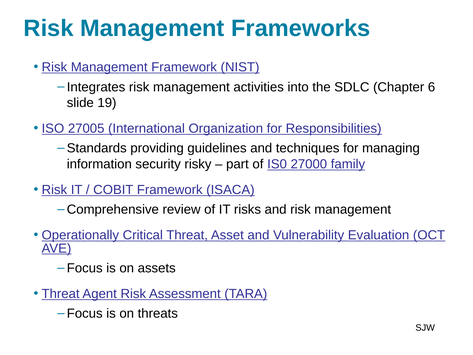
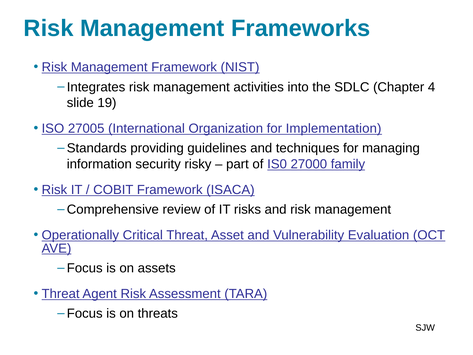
6: 6 -> 4 (432, 87)
Responsibilities: Responsibilities -> Implementation (334, 128)
